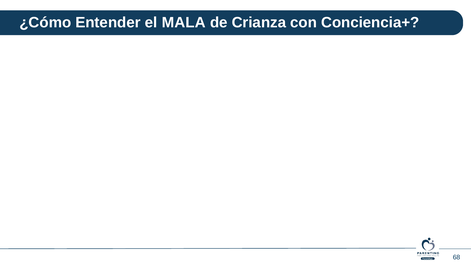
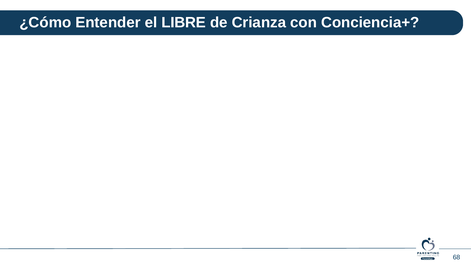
MALA: MALA -> LIBRE (184, 23)
